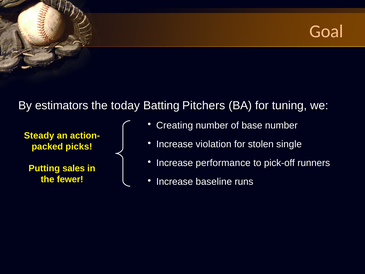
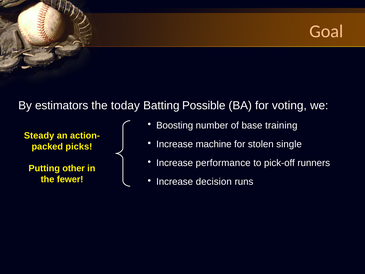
Pitchers: Pitchers -> Possible (204, 105)
tuning: tuning -> voting (289, 105)
Creating: Creating -> Boosting (175, 125)
base number: number -> training (281, 125)
violation: violation -> machine (214, 144)
sales: sales -> other (74, 168)
baseline: baseline -> decision (214, 182)
